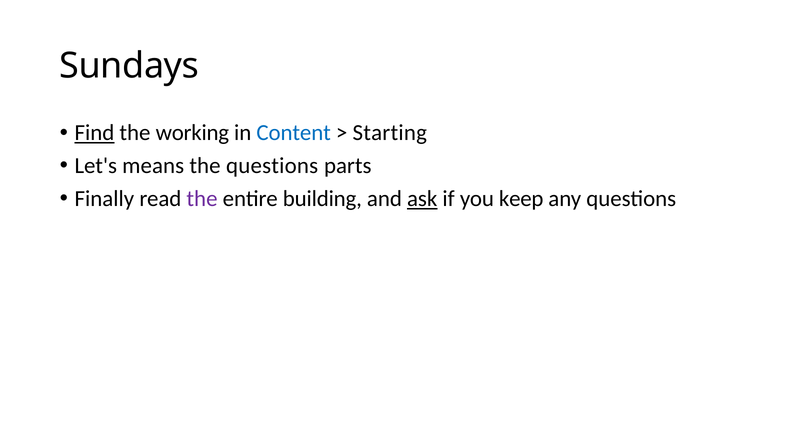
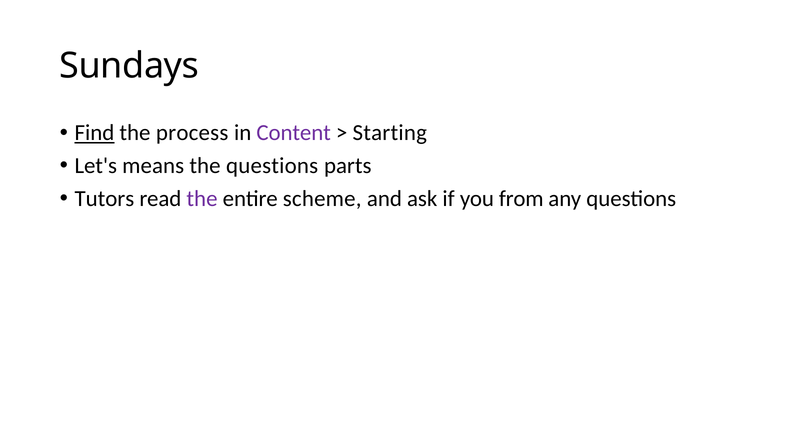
working: working -> process (192, 133)
Content colour: blue -> purple (294, 133)
Finally: Finally -> Tutors (104, 199)
building: building -> scheme (322, 199)
ask underline: present -> none (422, 199)
keep: keep -> from (521, 199)
